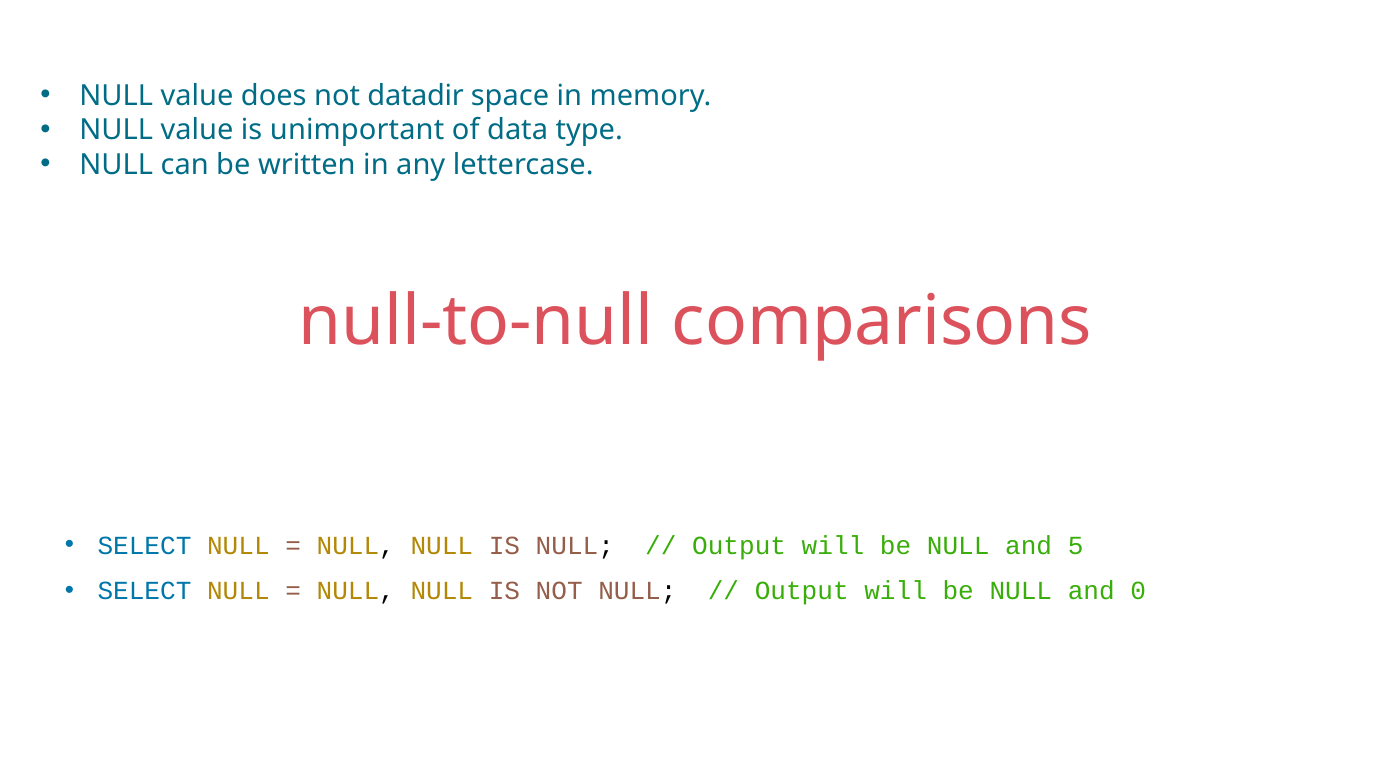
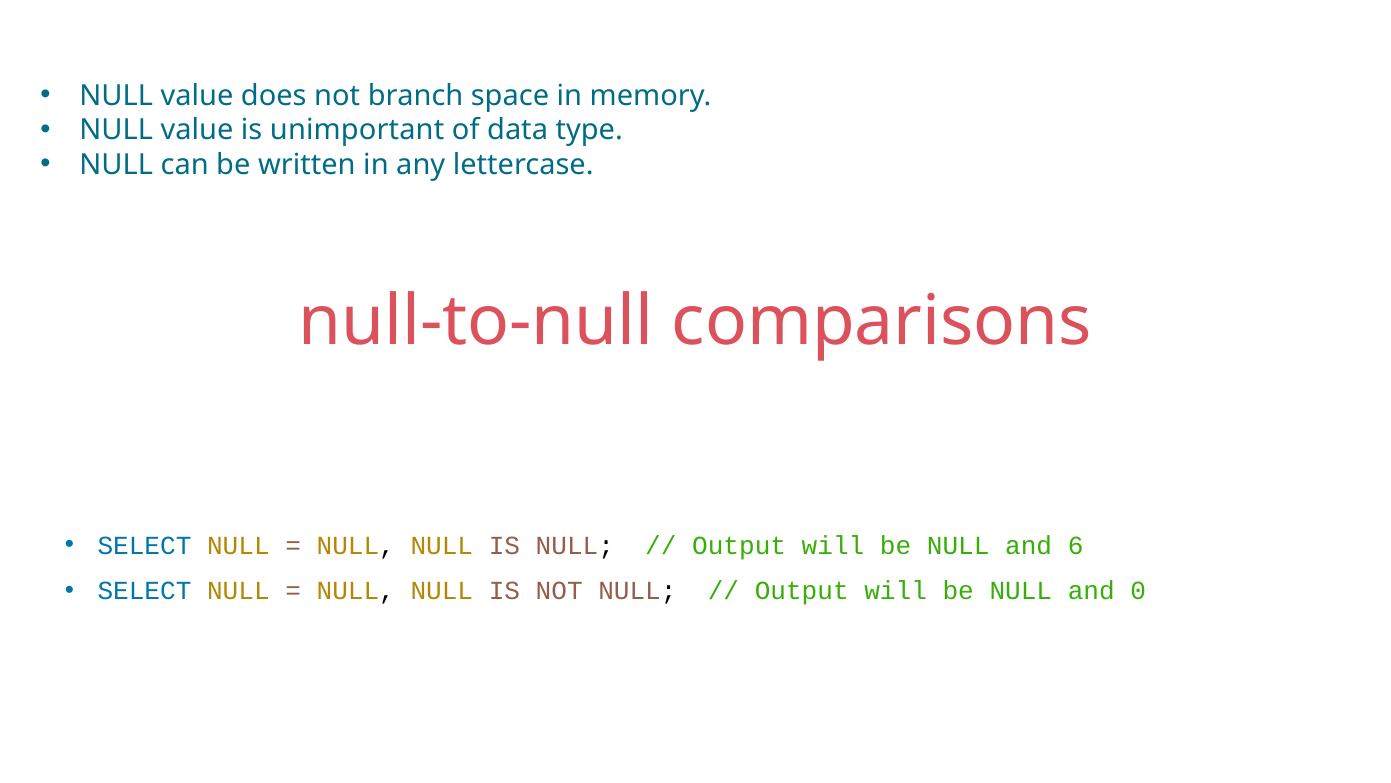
datadir: datadir -> branch (416, 95)
5: 5 -> 6 (1076, 545)
